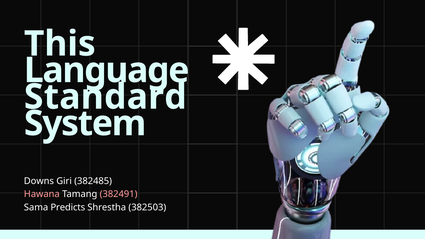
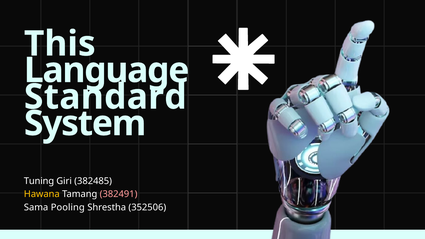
Downs: Downs -> Tuning (39, 181)
Hawana colour: pink -> yellow (42, 194)
Predicts: Predicts -> Pooling (68, 207)
382503: 382503 -> 352506 (147, 207)
